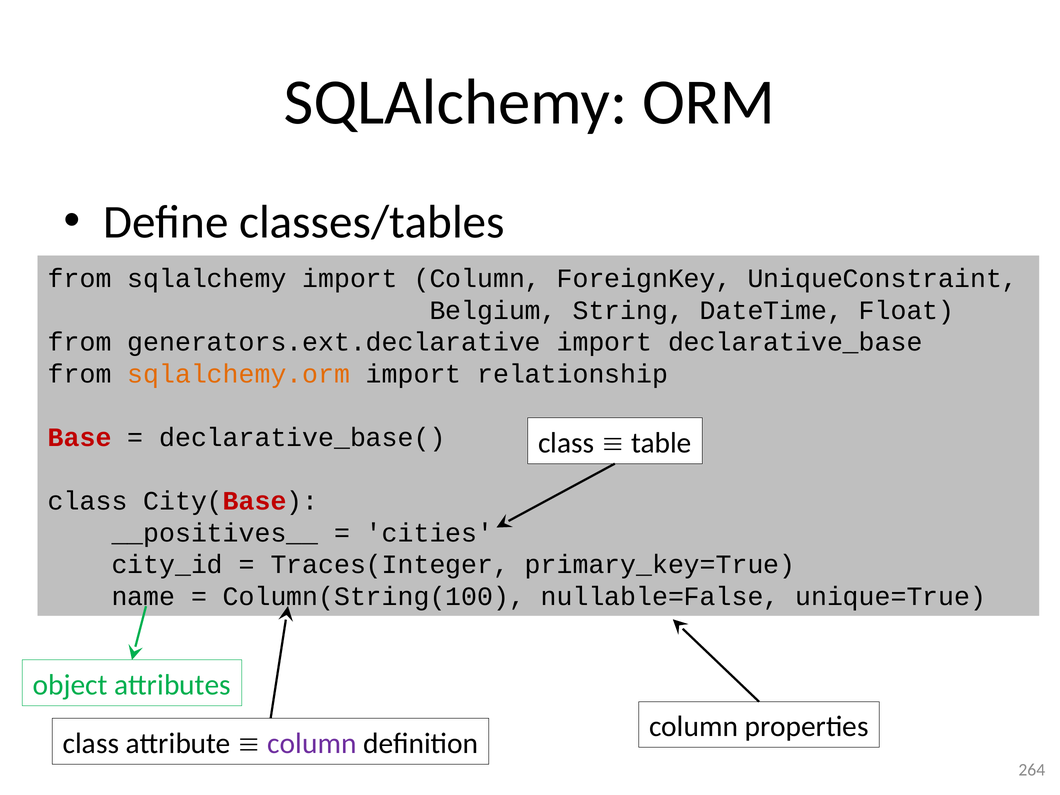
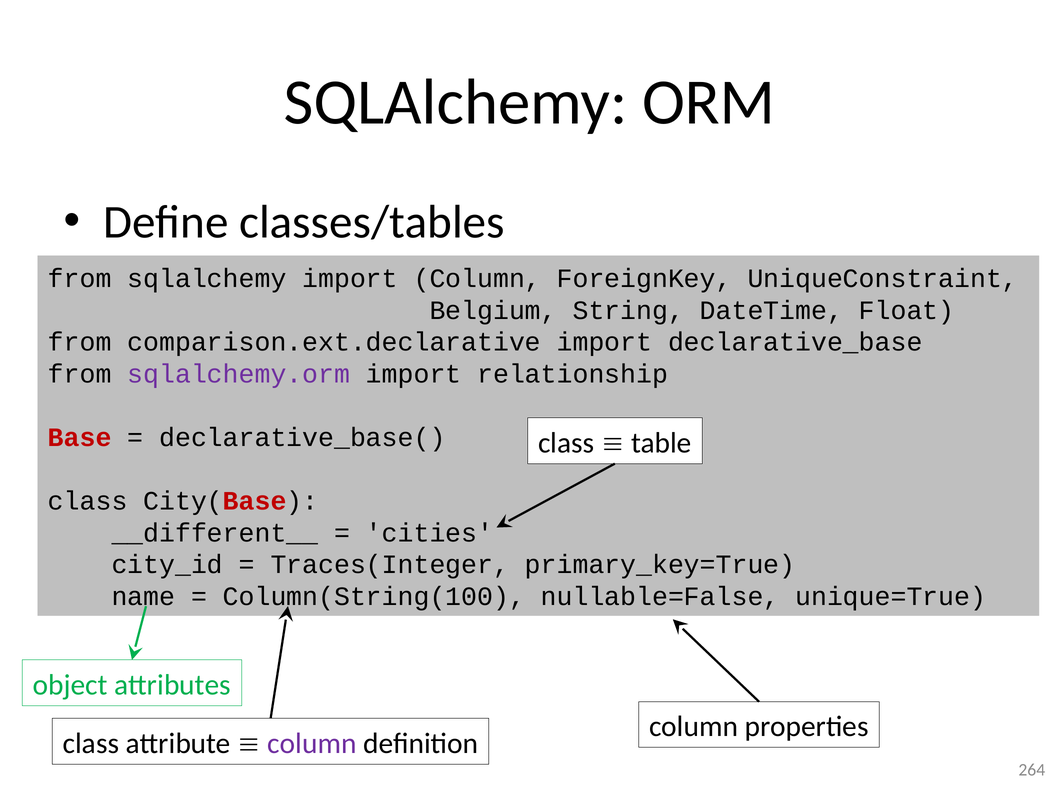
generators.ext.declarative: generators.ext.declarative -> comparison.ext.declarative (334, 342)
sqlalchemy.orm colour: orange -> purple (239, 374)
__positives__: __positives__ -> __different__ (215, 533)
